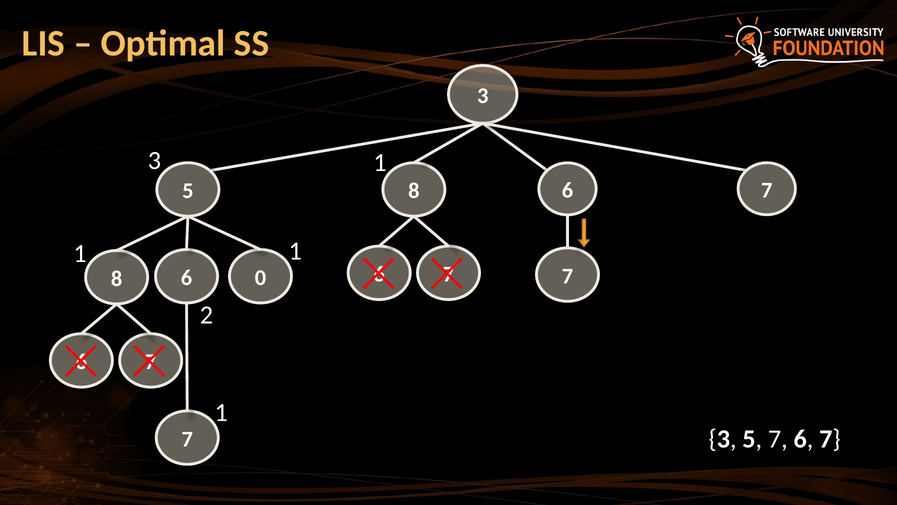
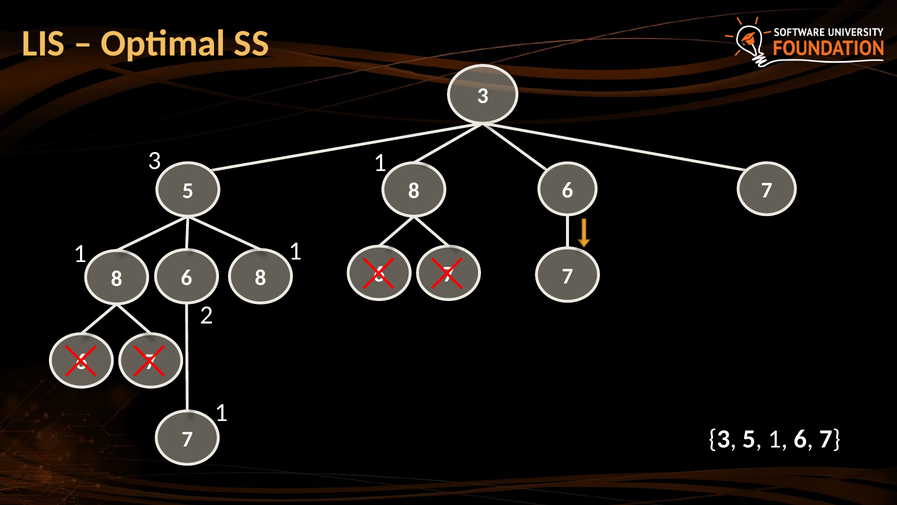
8 0: 0 -> 8 (260, 278)
5 7: 7 -> 1 (778, 439)
